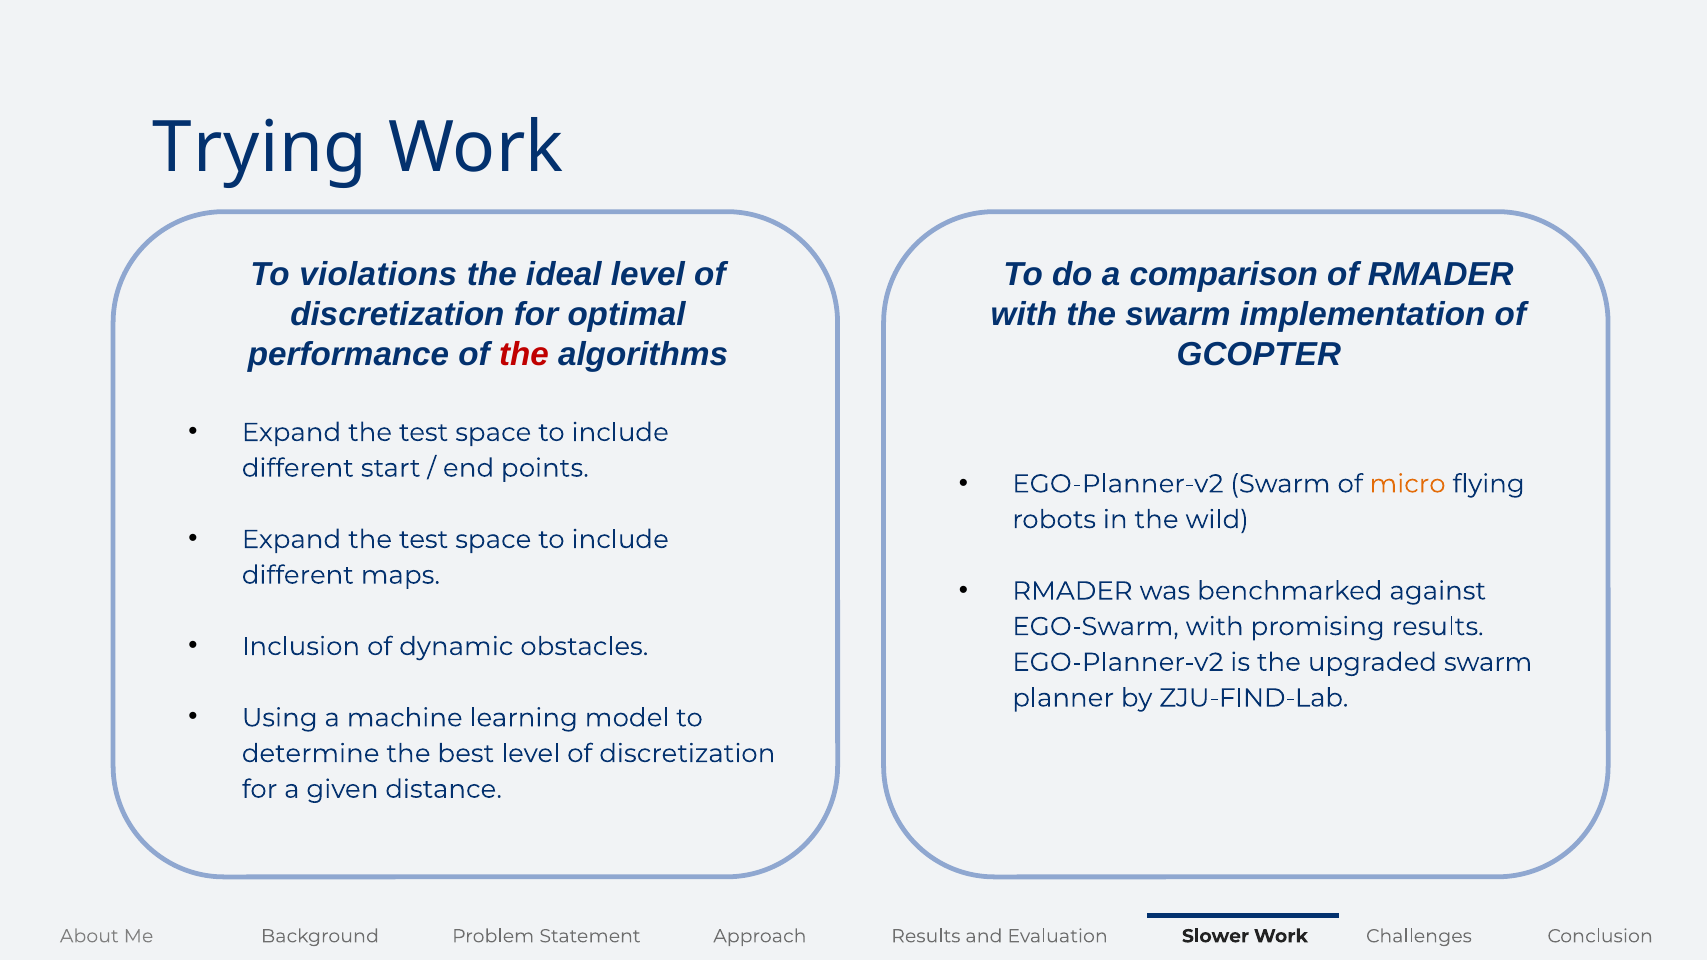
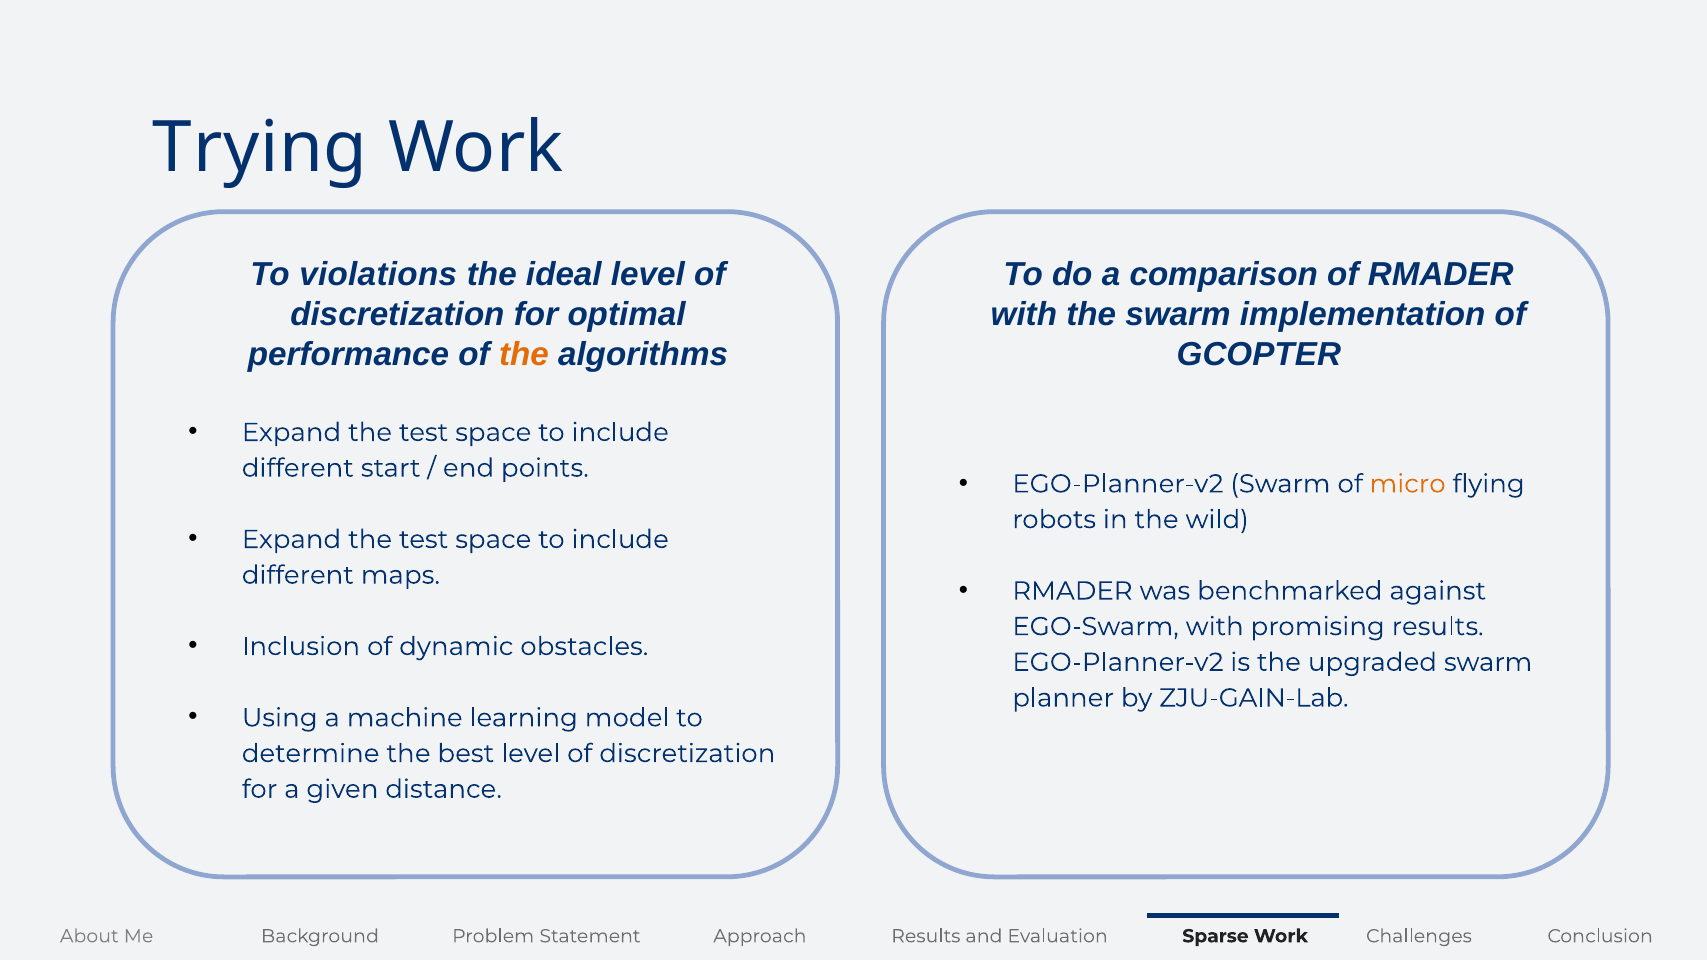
the colour: red -> orange (524, 355)
ZJU-FIND-Lab: ZJU-FIND-Lab -> ZJU-GAIN-Lab (1254, 698)
Slower: Slower -> Sparse (1215, 936)
